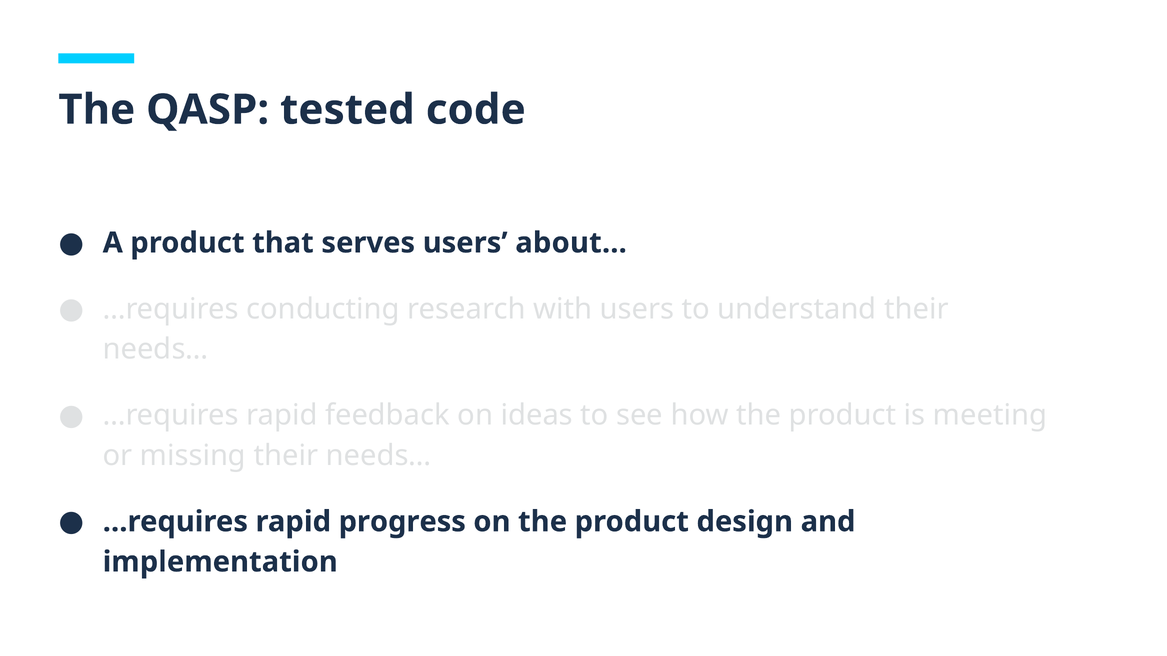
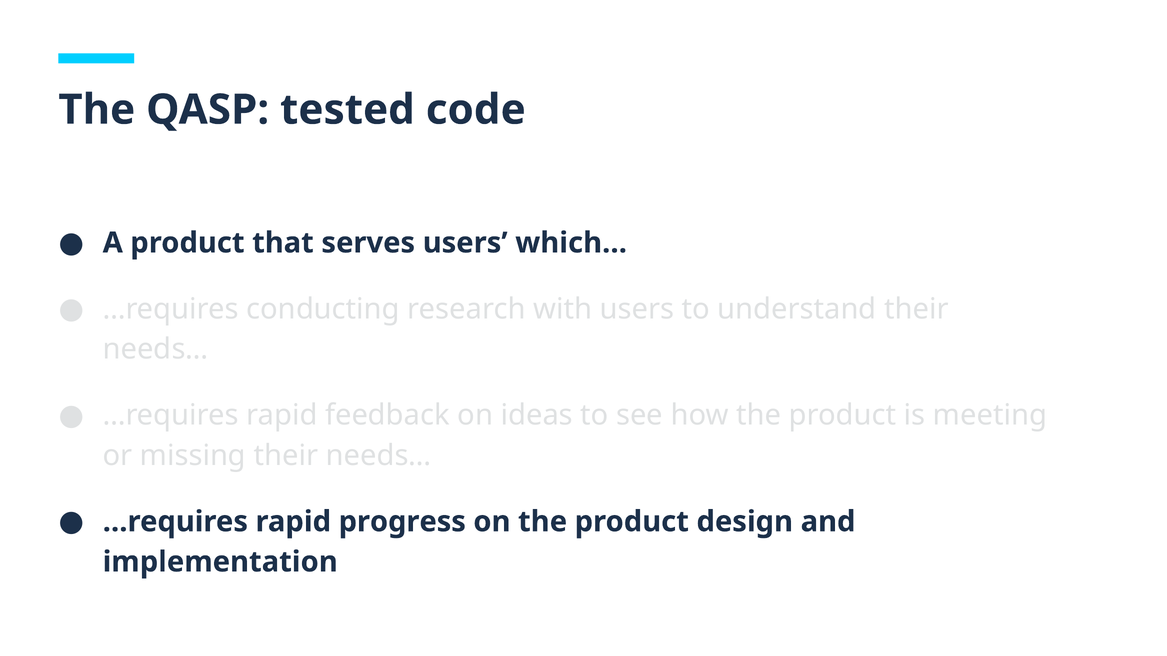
about…: about… -> which… (571, 243)
